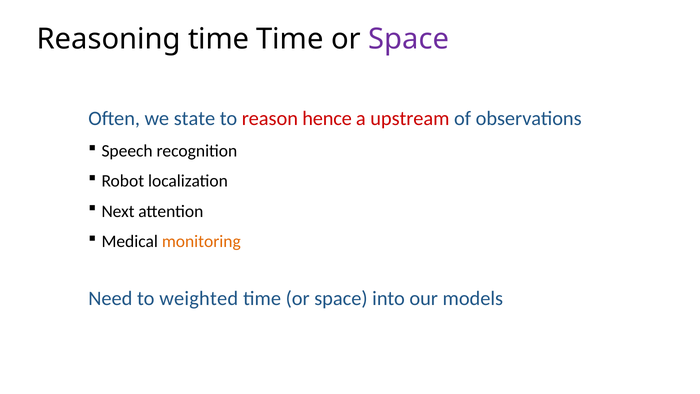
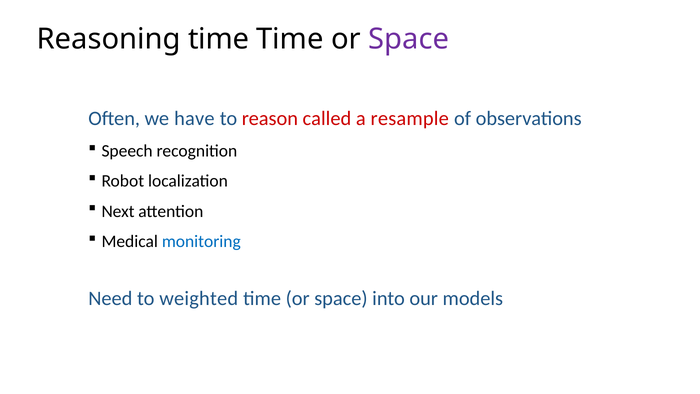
state: state -> have (194, 118)
hence: hence -> called (327, 118)
upstream: upstream -> resample (410, 118)
monitoring colour: orange -> blue (201, 241)
